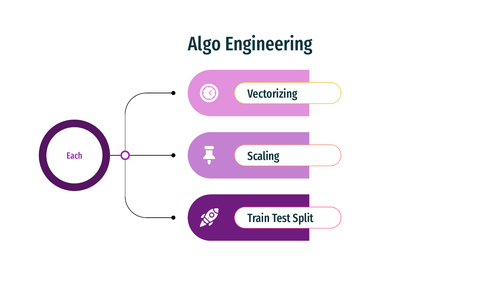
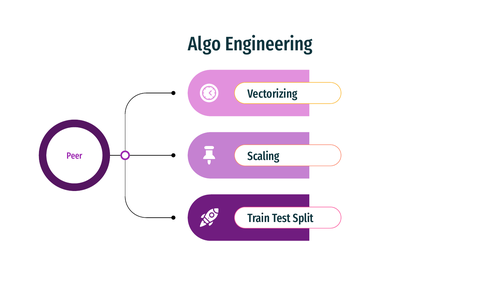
Each: Each -> Peer (74, 156)
